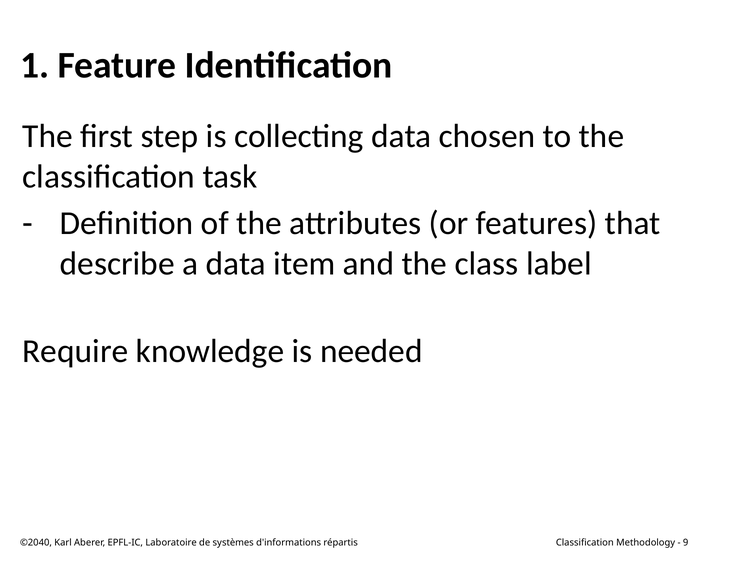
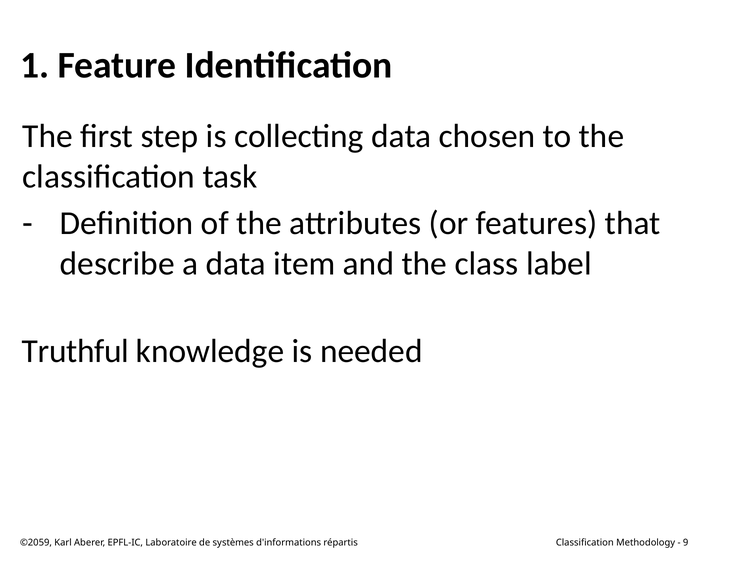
Require: Require -> Truthful (75, 351)
©2040: ©2040 -> ©2059 (36, 543)
